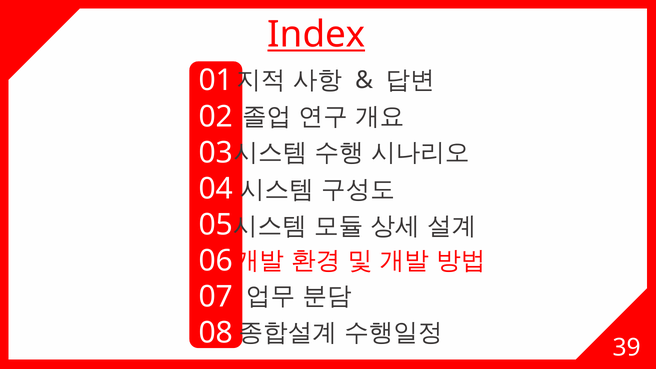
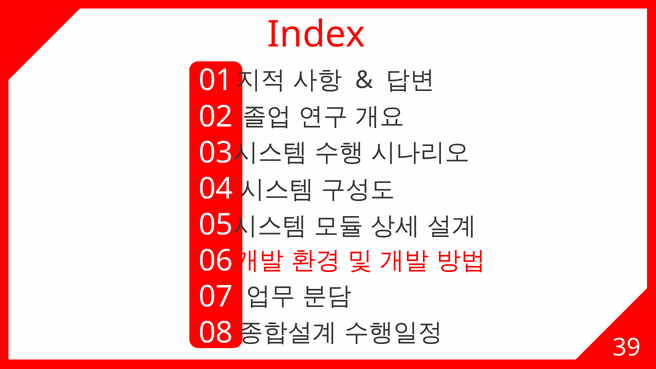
Index underline: present -> none (316, 35)
